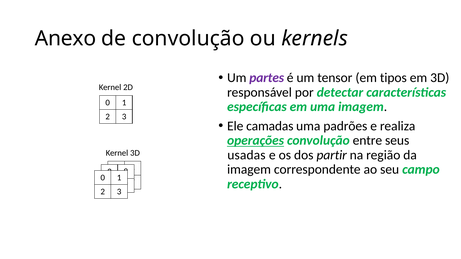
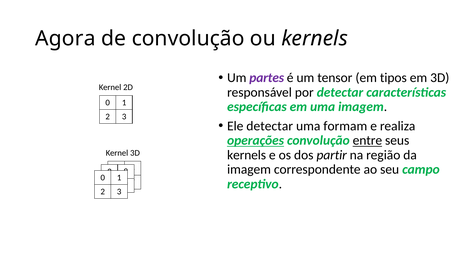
Anexo: Anexo -> Agora (65, 39)
Ele camadas: camadas -> detectar (270, 126)
padrões: padrões -> formam (345, 126)
entre underline: none -> present (367, 141)
usadas: usadas -> kernels (247, 155)
